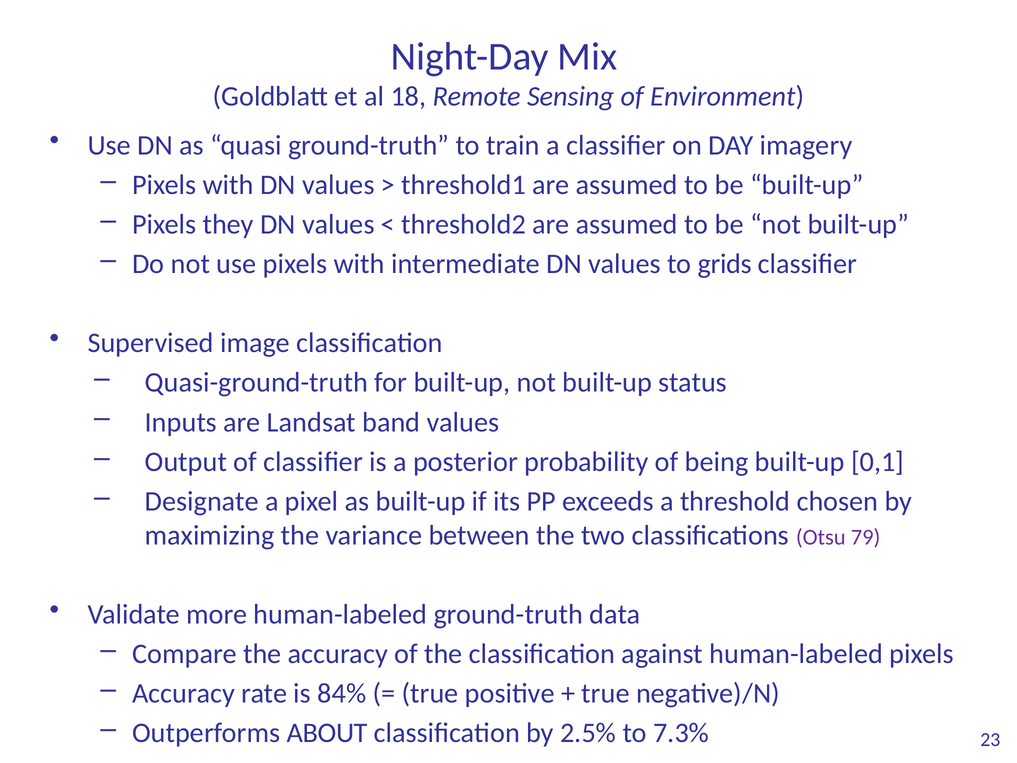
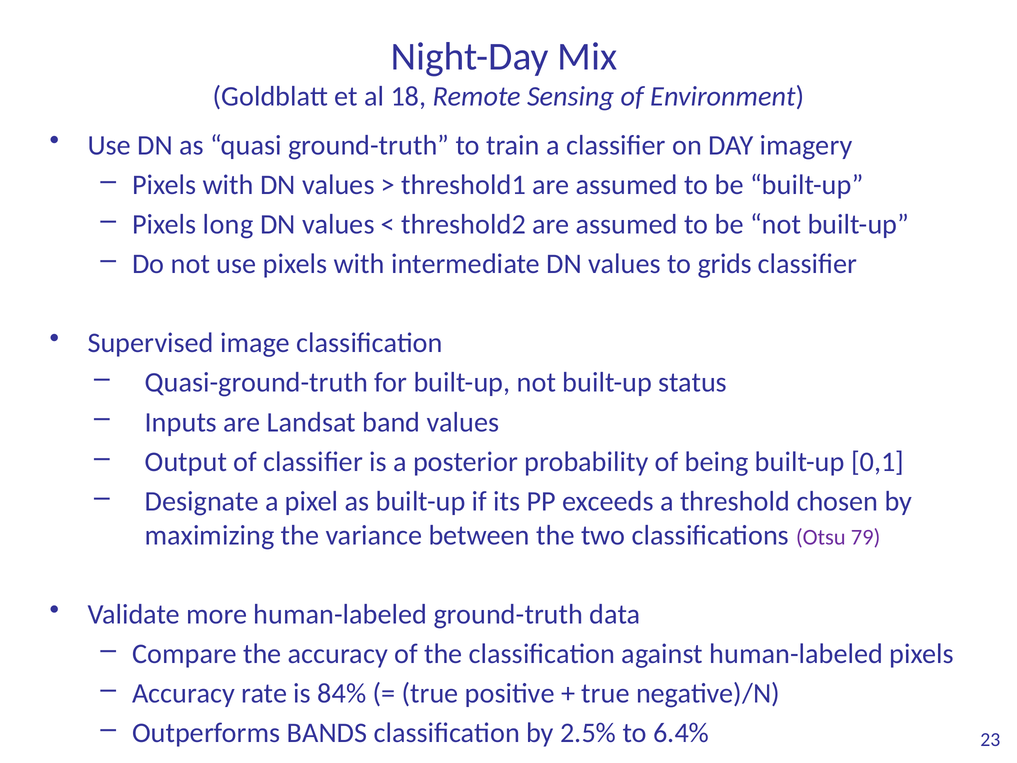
they: they -> long (228, 224)
ABOUT: ABOUT -> BANDS (327, 733)
7.3%: 7.3% -> 6.4% (681, 733)
